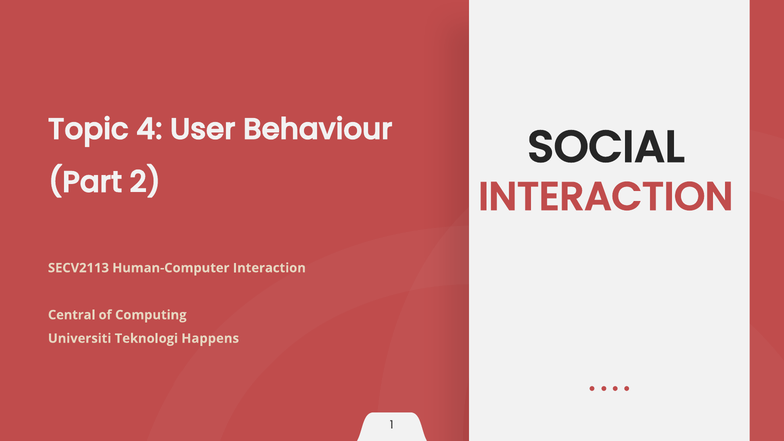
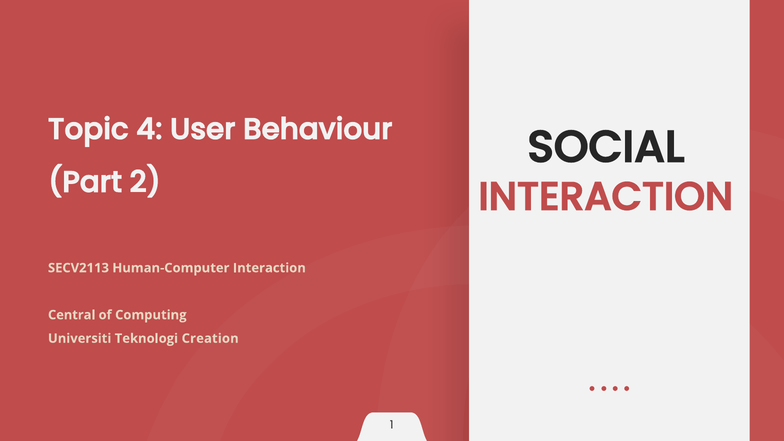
Happens: Happens -> Creation (210, 338)
